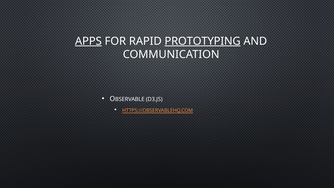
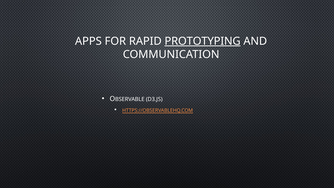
APPS underline: present -> none (88, 41)
